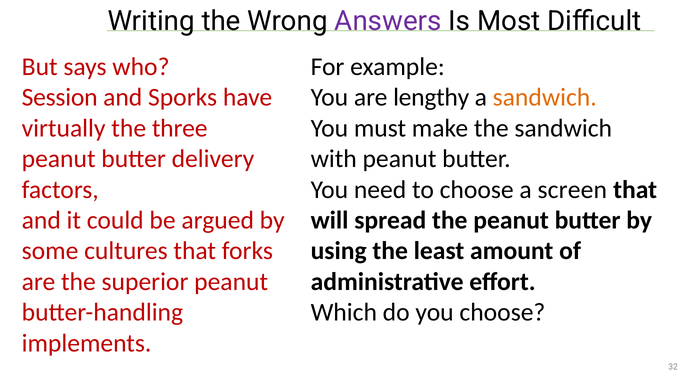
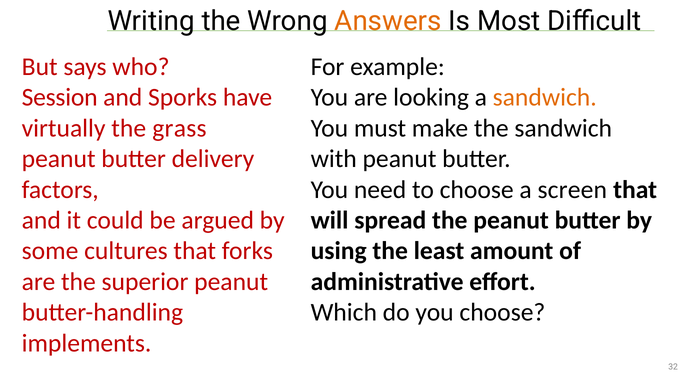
Answers colour: purple -> orange (388, 21)
lengthy: lengthy -> looking (431, 97)
three: three -> grass (179, 128)
